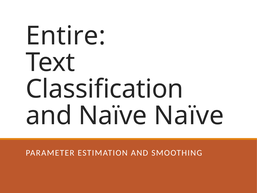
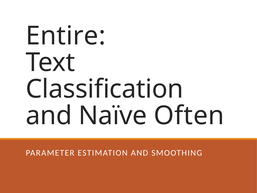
Naïve Naïve: Naïve -> Often (189, 116)
